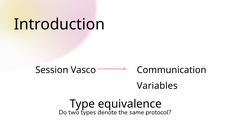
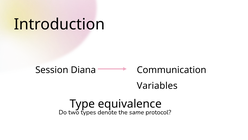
Vasco: Vasco -> Diana (83, 70)
